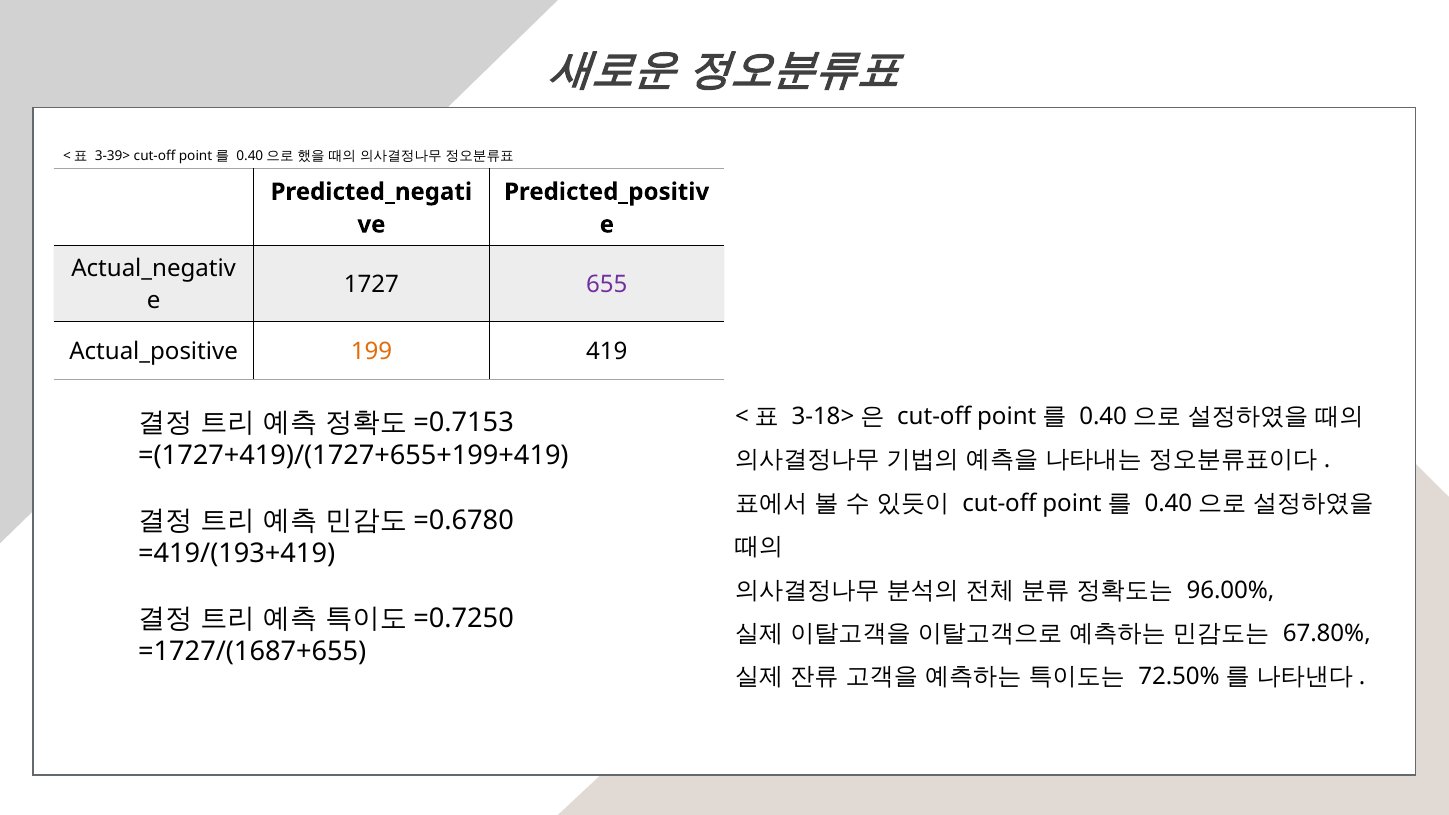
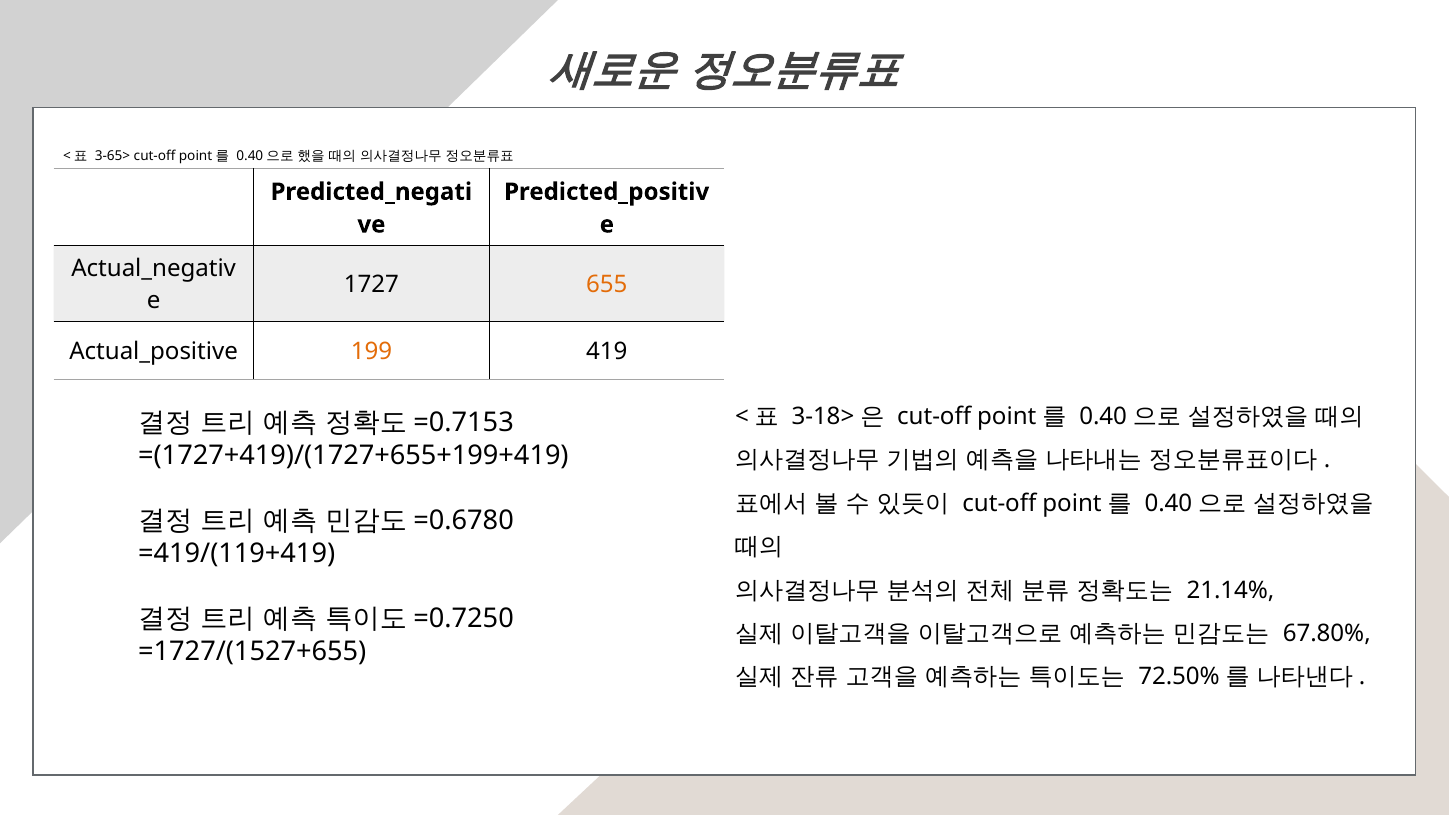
3-39>: 3-39> -> 3-65> (112, 156)
655 colour: purple -> orange (607, 285)
=419/(193+419: =419/(193+419 -> =419/(119+419 (237, 553)
96.00%: 96.00% -> 21.14% (1230, 590)
=1727/(1687+655: =1727/(1687+655 -> =1727/(1527+655 (252, 651)
